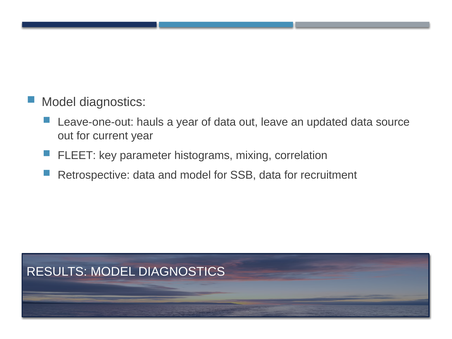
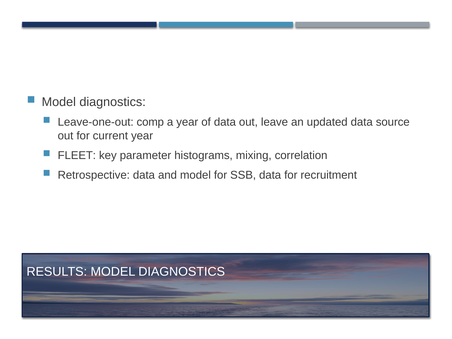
hauls: hauls -> comp (150, 122)
